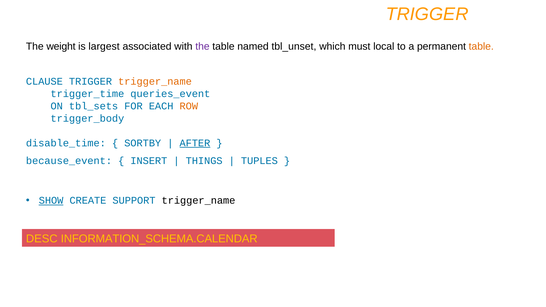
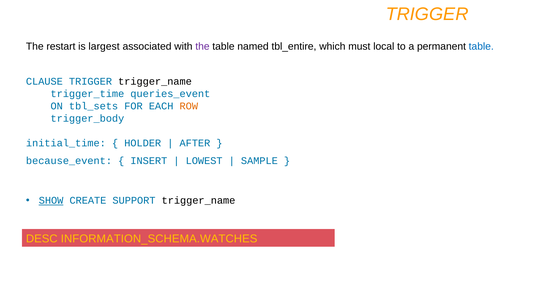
weight: weight -> restart (61, 46)
tbl_unset: tbl_unset -> tbl_entire (294, 46)
table colour: orange -> blue (481, 46)
trigger_name colour: orange -> black (155, 82)
disable_time: disable_time -> initial_time (66, 143)
SORTBY: SORTBY -> HOLDER (143, 143)
AFTER underline: present -> none (195, 143)
THINGS: THINGS -> LOWEST (204, 161)
TUPLES: TUPLES -> SAMPLE (259, 161)
INFORMATION_SCHEMA.CALENDAR: INFORMATION_SCHEMA.CALENDAR -> INFORMATION_SCHEMA.WATCHES (159, 239)
